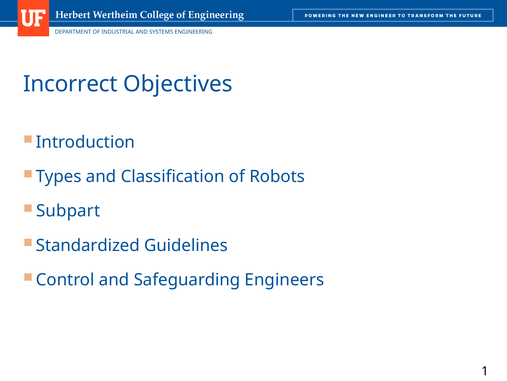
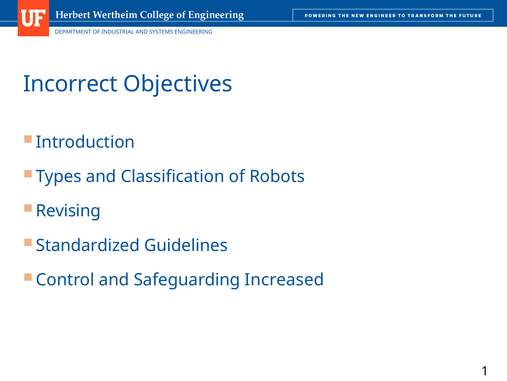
Subpart: Subpart -> Revising (68, 211)
Engineers: Engineers -> Increased (284, 279)
